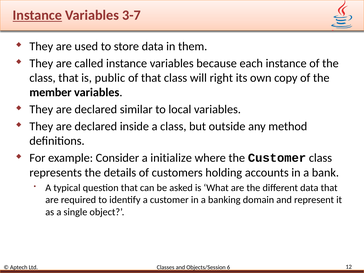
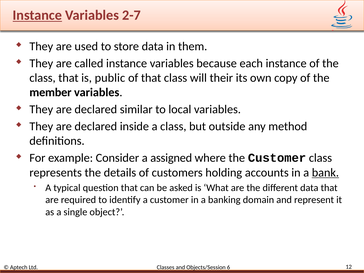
3-7: 3-7 -> 2-7 (131, 15)
right: right -> their (221, 78)
initialize: initialize -> assigned (171, 158)
bank underline: none -> present (325, 173)
